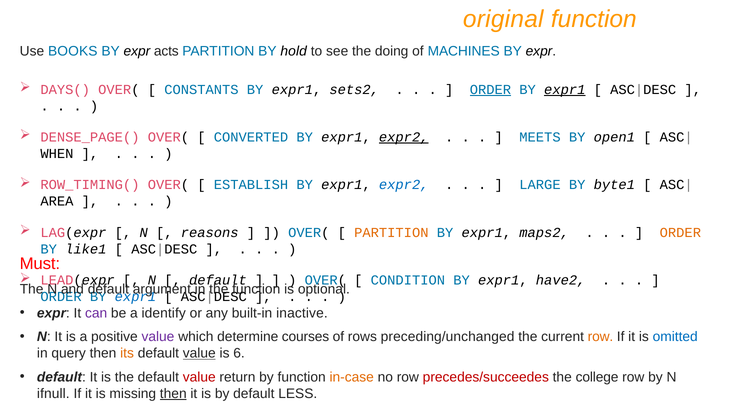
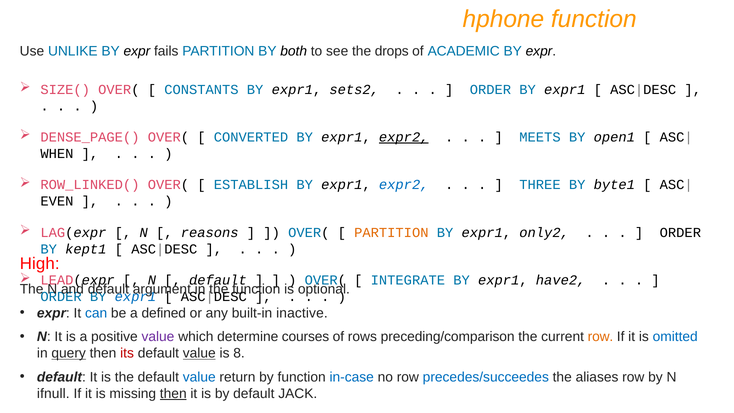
original: original -> hphone (503, 19)
BOOKS: BOOKS -> UNLIKE (73, 51)
acts: acts -> fails (166, 51)
hold: hold -> both (294, 51)
doing: doing -> drops (392, 51)
MACHINES: MACHINES -> ACADEMIC (464, 51)
DAYS(: DAYS( -> SIZE( (65, 89)
ORDER underline: present -> none (490, 89)
expr1 underline: present -> none (565, 89)
ROW_TIMING(: ROW_TIMING( -> ROW_LINKED( (90, 185)
LARGE: LARGE -> THREE (540, 185)
AREA: AREA -> EVEN (57, 201)
maps2: maps2 -> only2 (544, 232)
ORDER colour: orange -> black (680, 232)
like1: like1 -> kept1 (86, 249)
Must: Must -> High (40, 264)
CONDITION: CONDITION -> INTEGRATE (408, 280)
can colour: purple -> blue (96, 313)
identify: identify -> defined (164, 313)
preceding/unchanged: preceding/unchanged -> preceding/comparison (448, 337)
query underline: none -> present (69, 353)
its colour: orange -> red (127, 353)
6: 6 -> 8 (239, 353)
value colour: red -> blue (199, 377)
in-case colour: orange -> blue (352, 377)
precedes/succeedes colour: red -> blue (486, 377)
college: college -> aliases (597, 377)
LESS: LESS -> JACK (298, 394)
